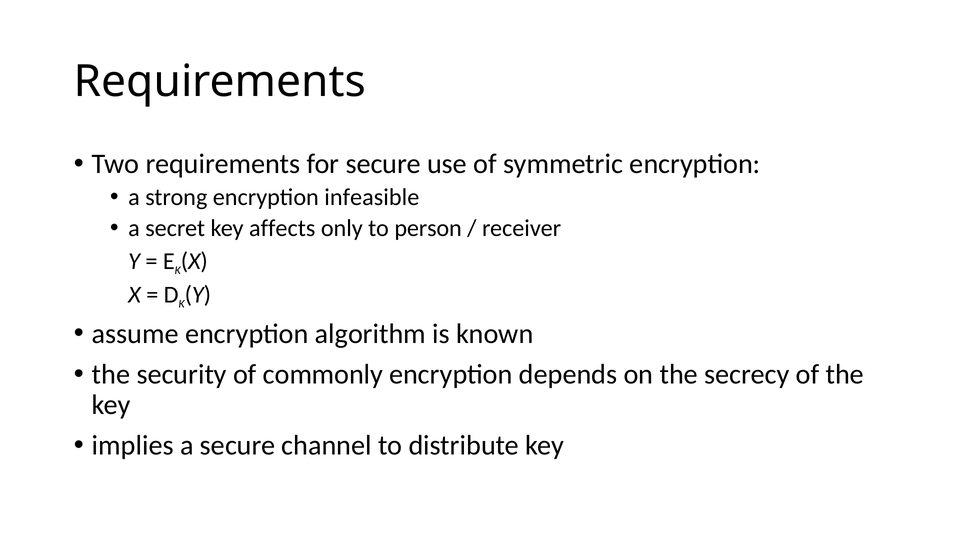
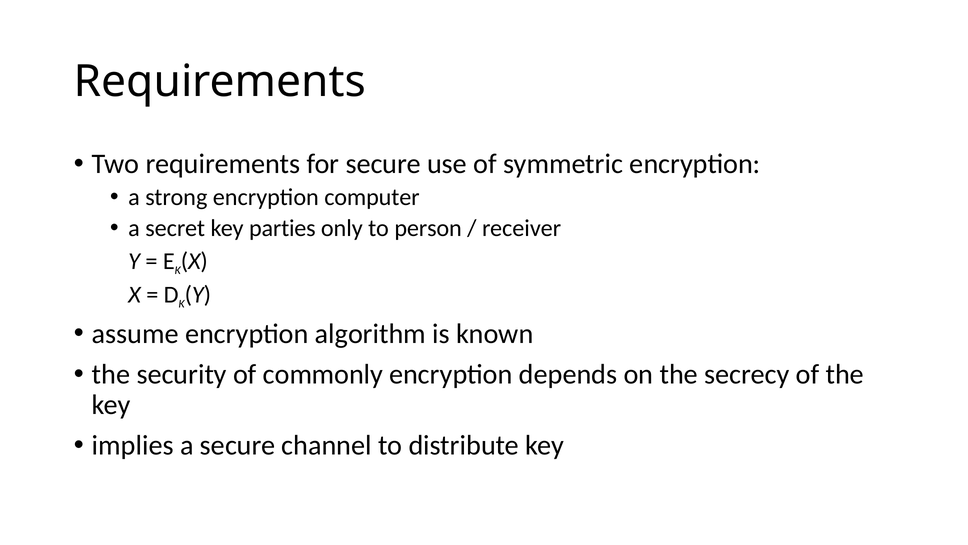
infeasible: infeasible -> computer (372, 197)
affects: affects -> parties (282, 228)
